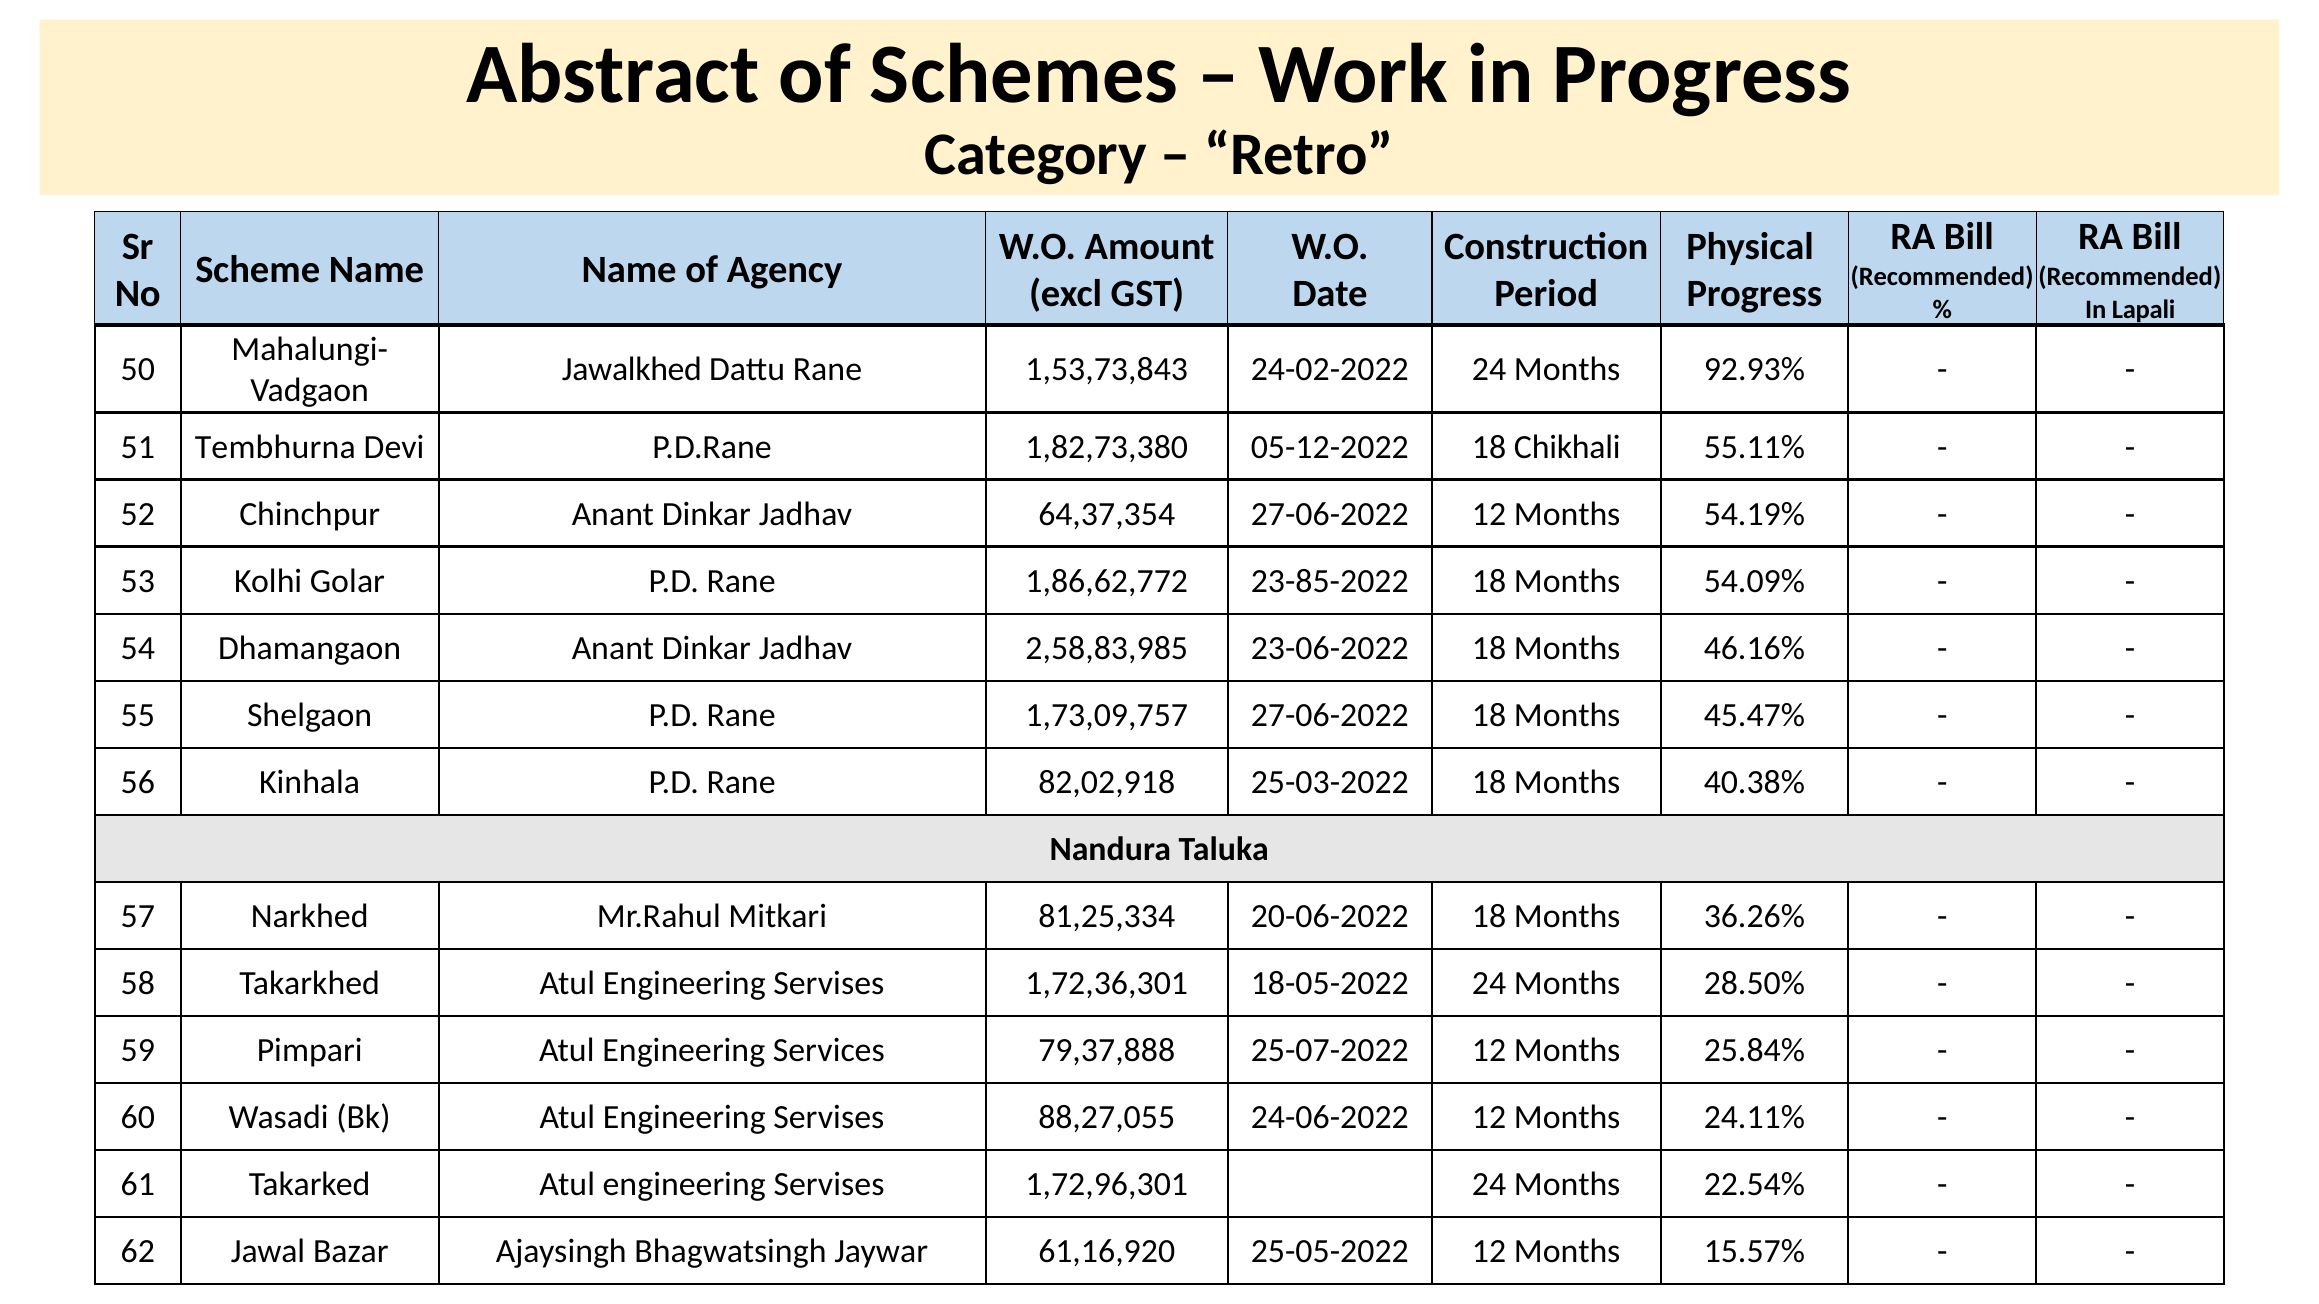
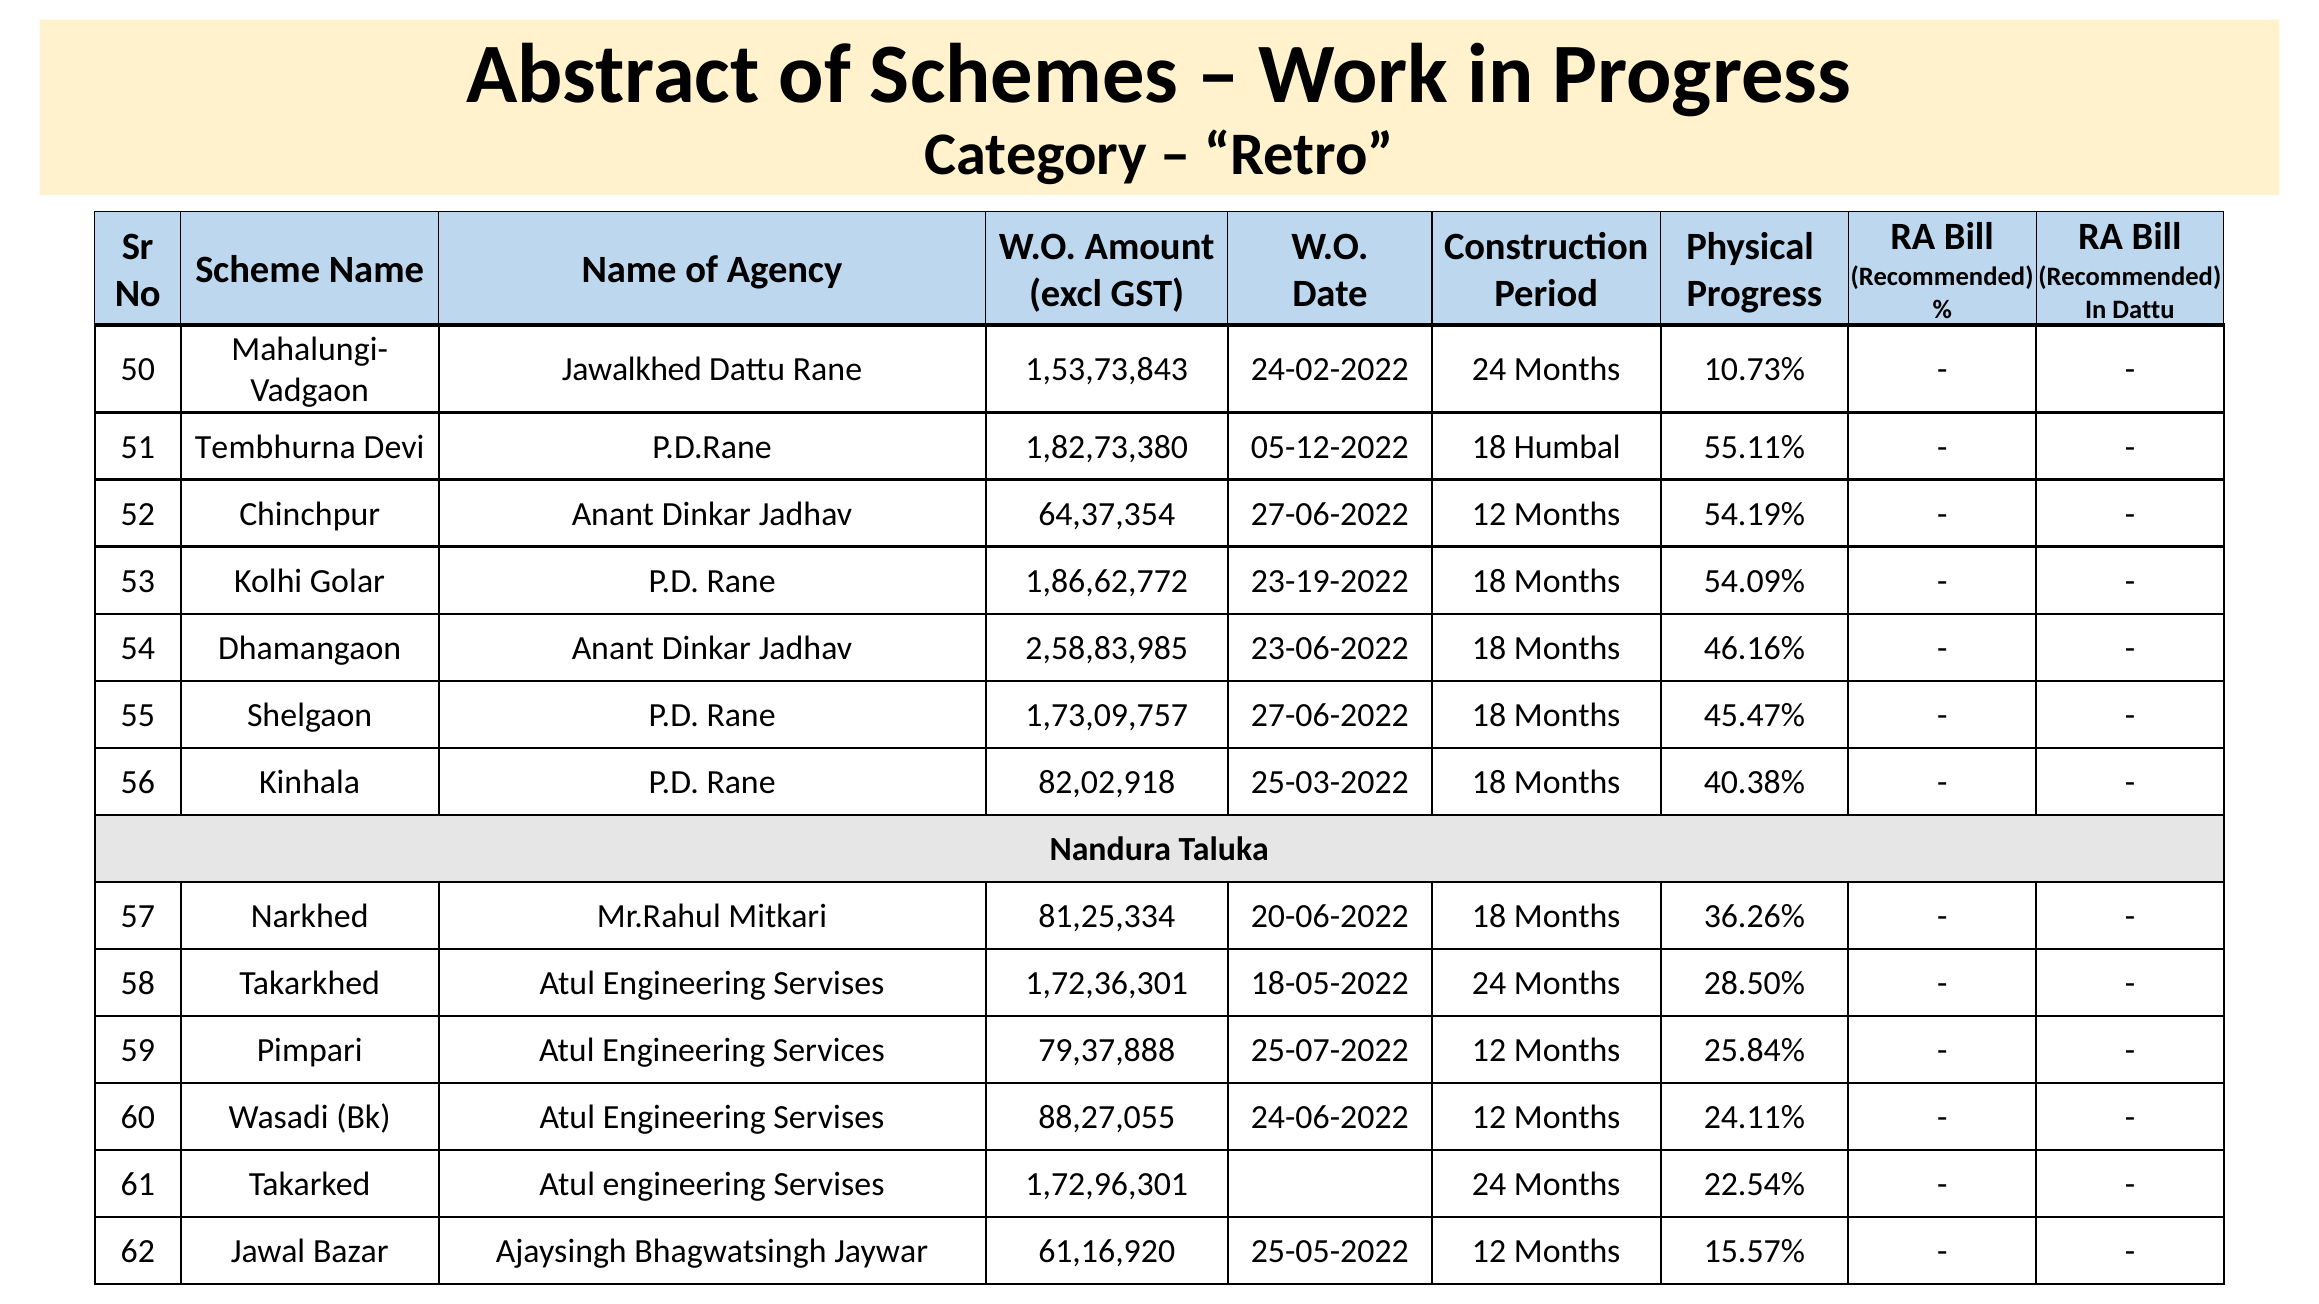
In Lapali: Lapali -> Dattu (2144, 310)
92.93%: 92.93% -> 10.73% (1754, 370)
Chikhali: Chikhali -> Humbal (1567, 447)
23-85-2022: 23-85-2022 -> 23-19-2022 (1330, 582)
